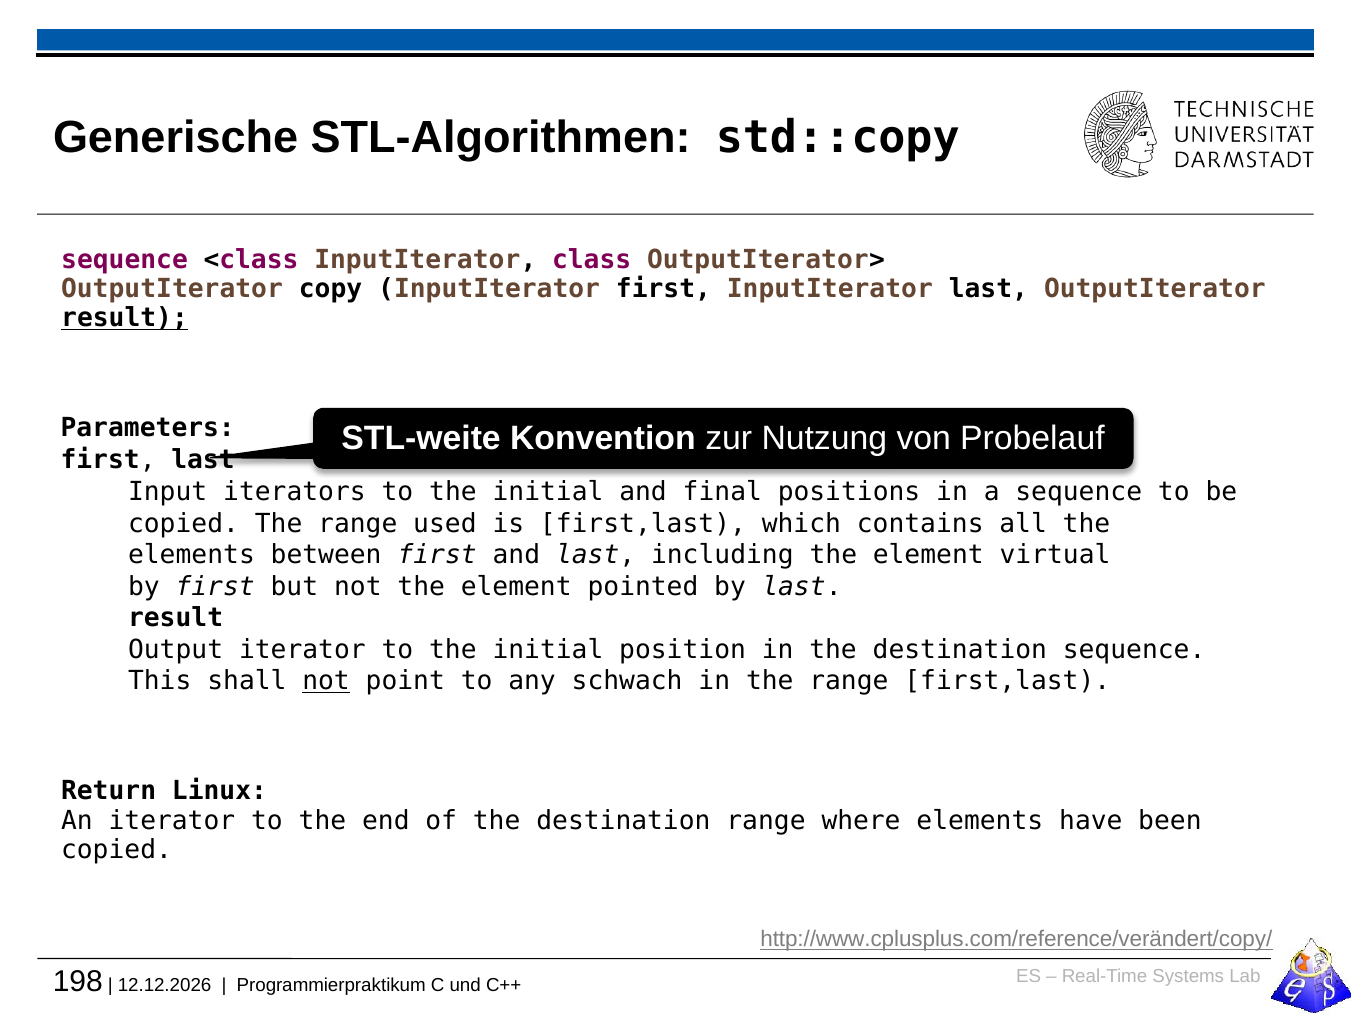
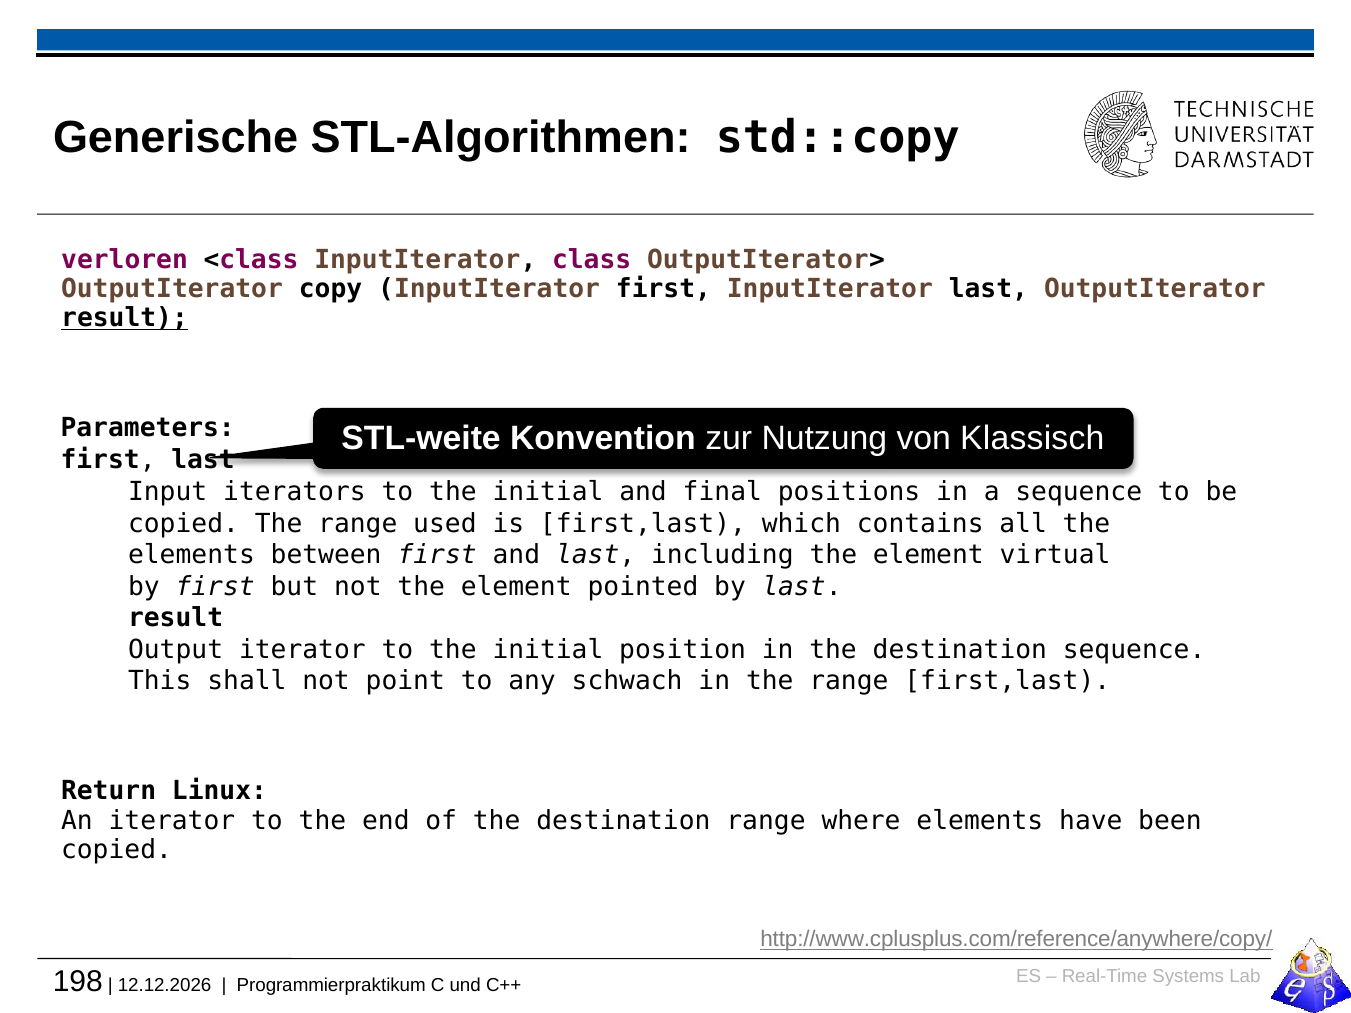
sequence: sequence -> verloren (125, 260)
Probelauf: Probelauf -> Klassisch (1032, 439)
not underline: present -> none (326, 681)
http://www.cplusplus.com/reference/verändert/copy/: http://www.cplusplus.com/reference/verändert/copy/ -> http://www.cplusplus.com/reference/anywhere/copy/ (1016, 939)
